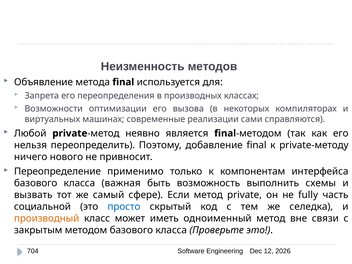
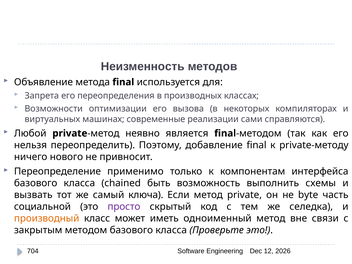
важная: важная -> chained (121, 183)
сфере: сфере -> ключа (146, 195)
fully: fully -> byte (308, 195)
просто colour: blue -> purple (124, 207)
